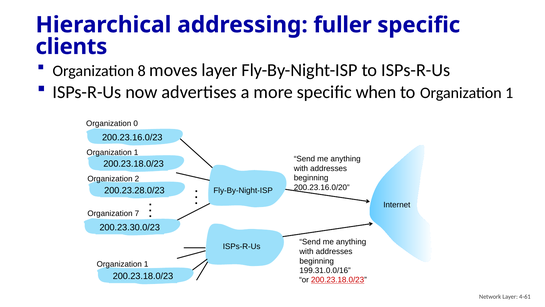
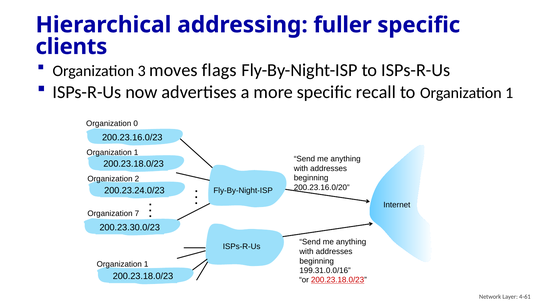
8: 8 -> 3 (142, 71)
moves layer: layer -> flags (219, 70)
when: when -> recall (376, 92)
200.23.28.0/23: 200.23.28.0/23 -> 200.23.24.0/23 (134, 190)
